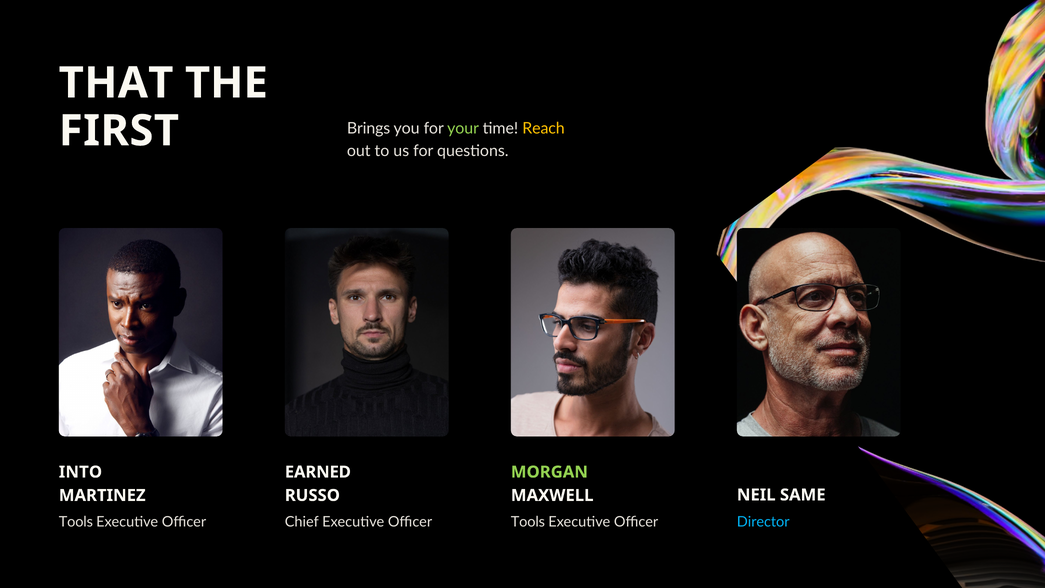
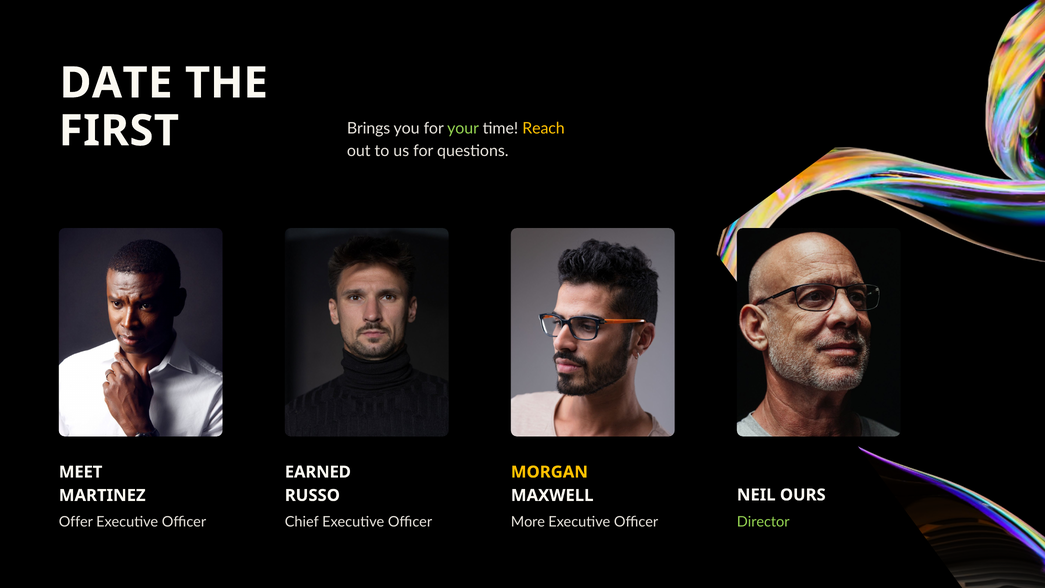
THAT: THAT -> DATE (116, 83)
INTO: INTO -> MEET (81, 472)
MORGAN colour: light green -> yellow (549, 472)
SAME: SAME -> OURS (803, 495)
Tools: Tools -> Offer (76, 522)
Tools: Tools -> More (528, 522)
Director colour: light blue -> light green (763, 522)
